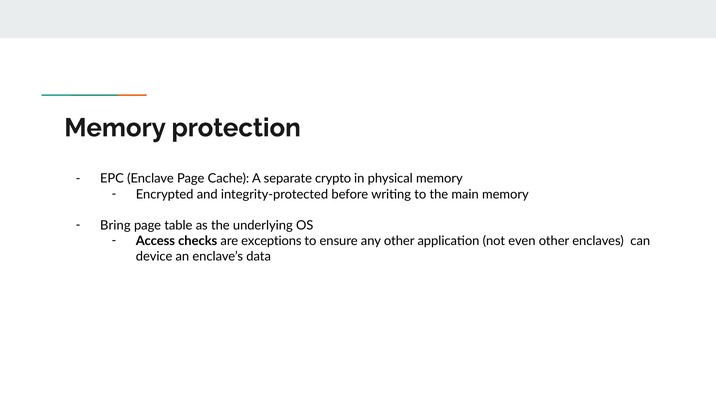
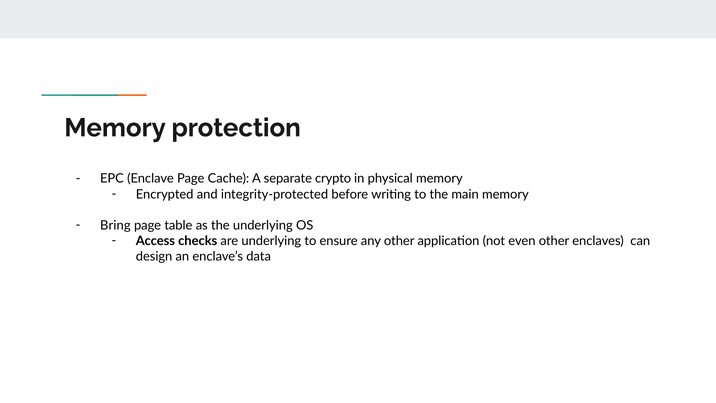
are exceptions: exceptions -> underlying (271, 241)
device: device -> design (154, 256)
